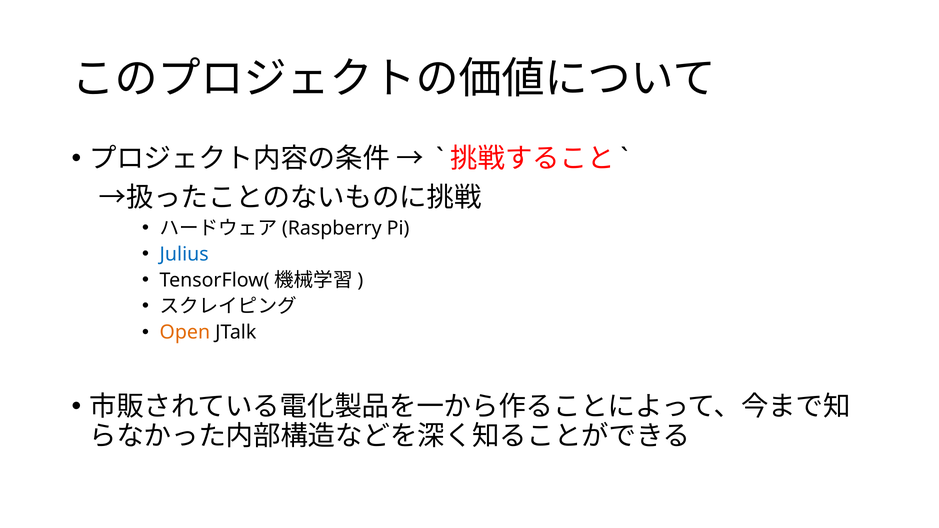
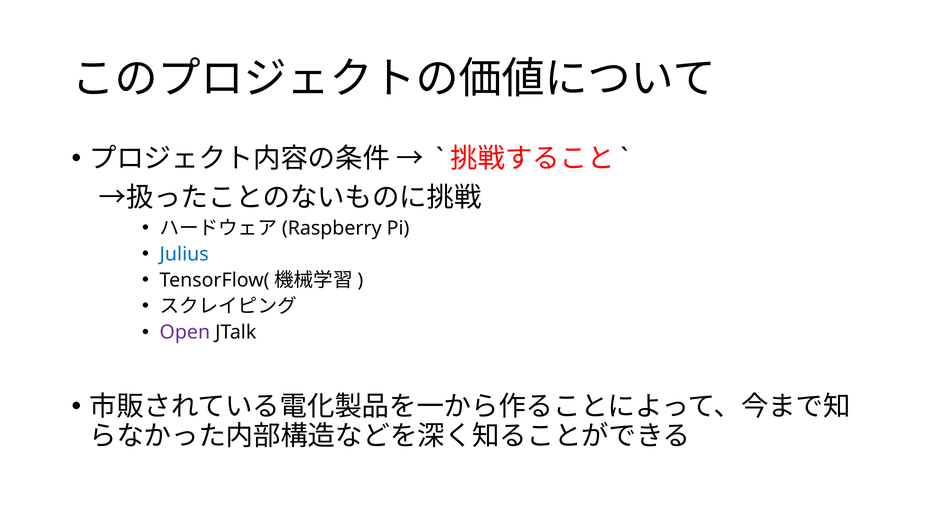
Open colour: orange -> purple (185, 332)
